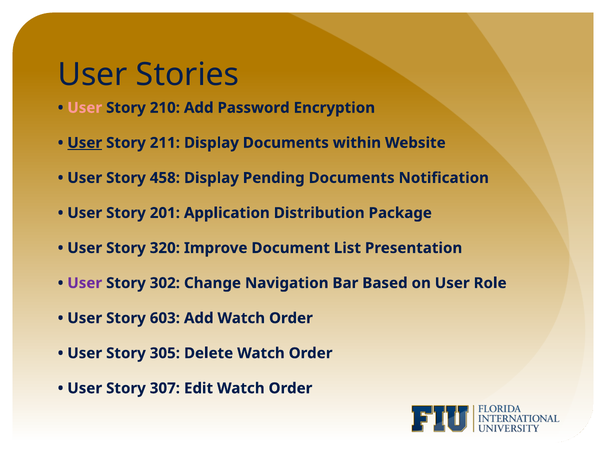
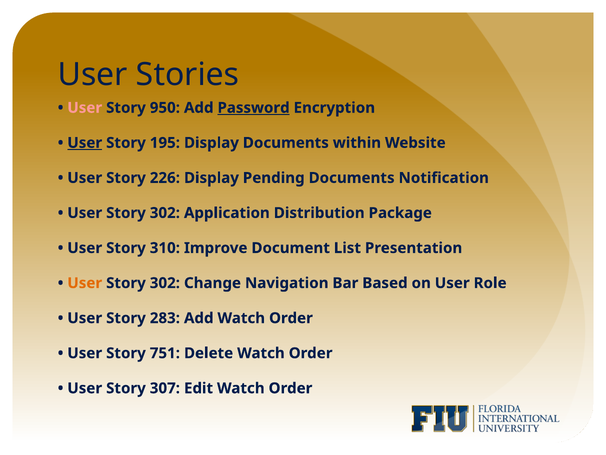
210: 210 -> 950 (165, 108)
Password underline: none -> present (254, 108)
211: 211 -> 195 (165, 143)
458: 458 -> 226 (165, 178)
201: 201 -> 302 (165, 213)
320: 320 -> 310 (165, 248)
User colour: purple -> orange (85, 283)
603: 603 -> 283 (165, 318)
305: 305 -> 751 (165, 353)
